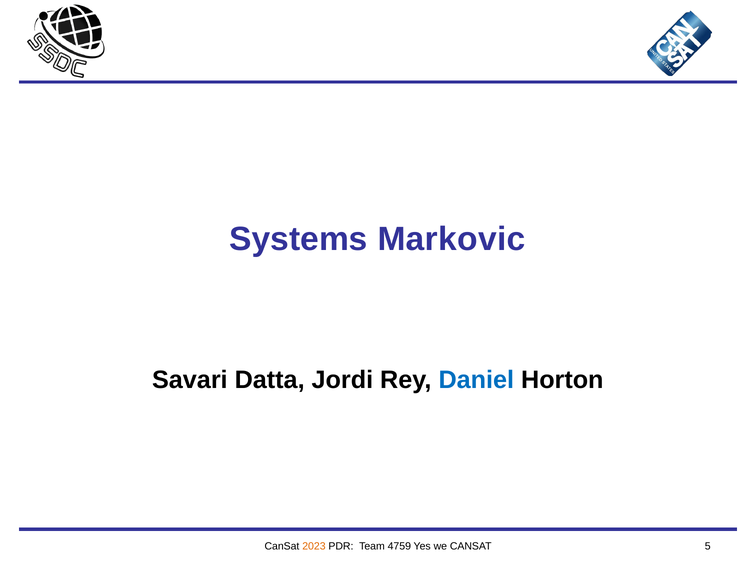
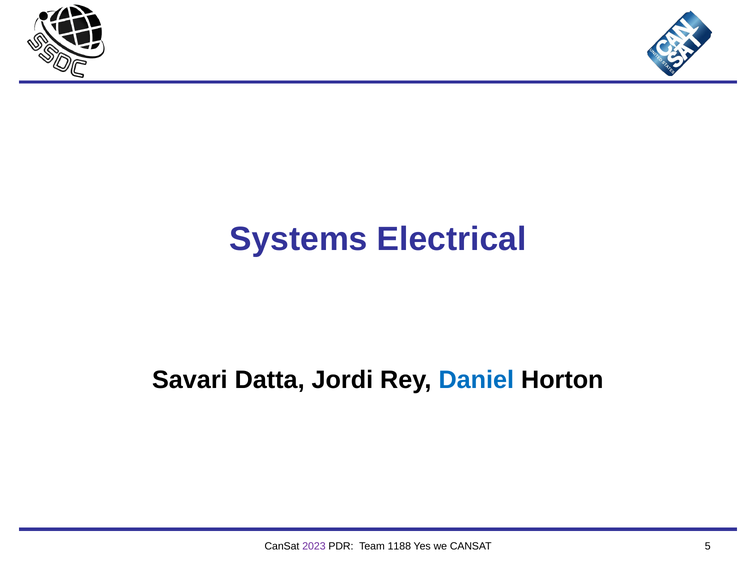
Markovic: Markovic -> Electrical (452, 239)
2023 colour: orange -> purple (314, 546)
4759: 4759 -> 1188 (399, 546)
